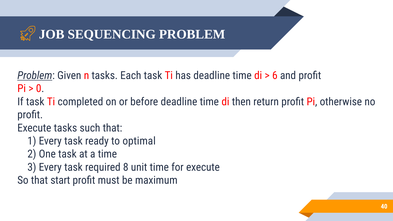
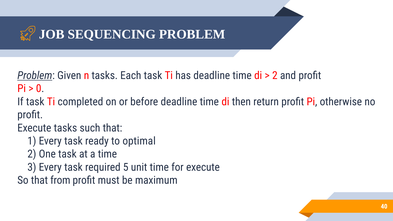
6: 6 -> 2 (275, 76)
8: 8 -> 5 (126, 167)
start: start -> from (60, 180)
